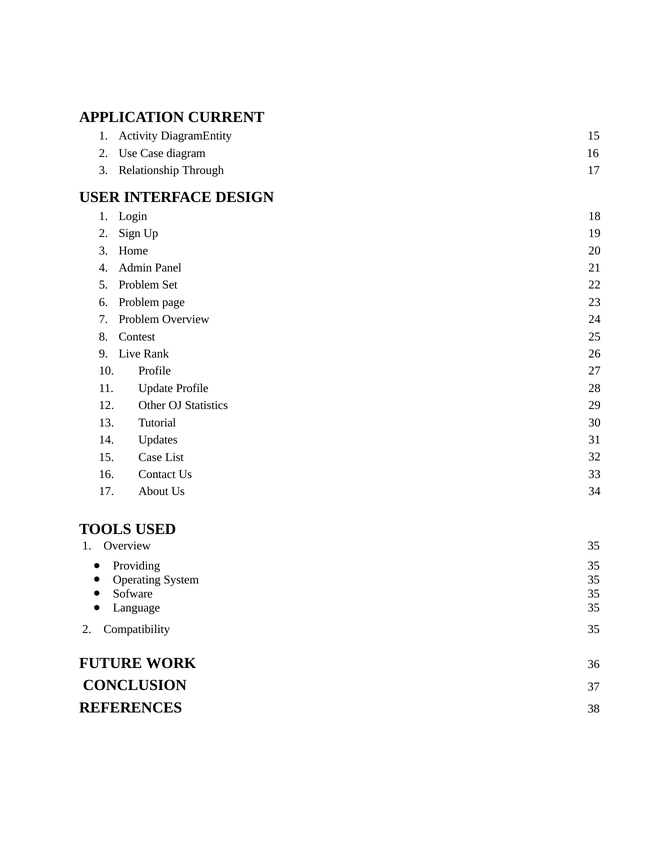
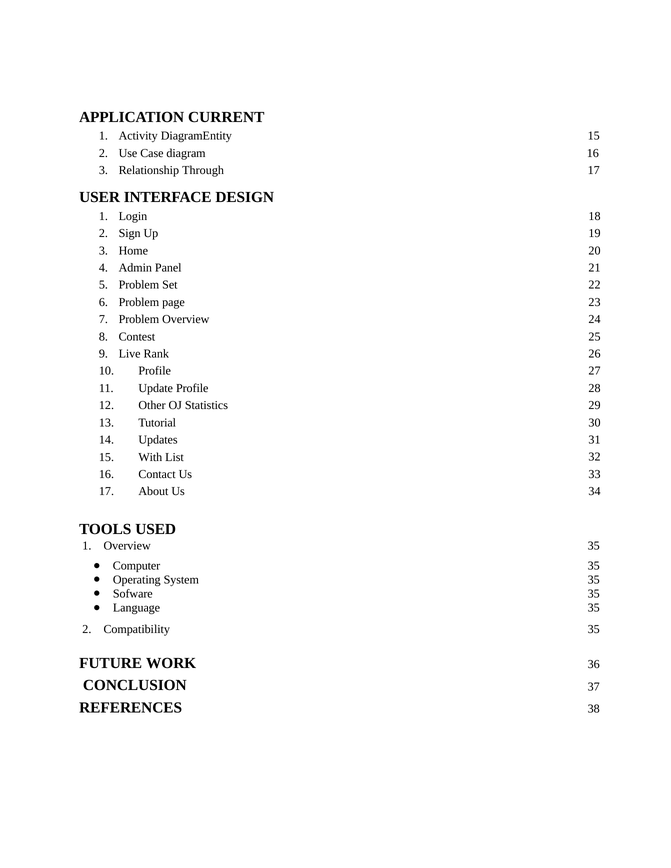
15 Case: Case -> With (150, 457)
Providing: Providing -> Computer (137, 566)
